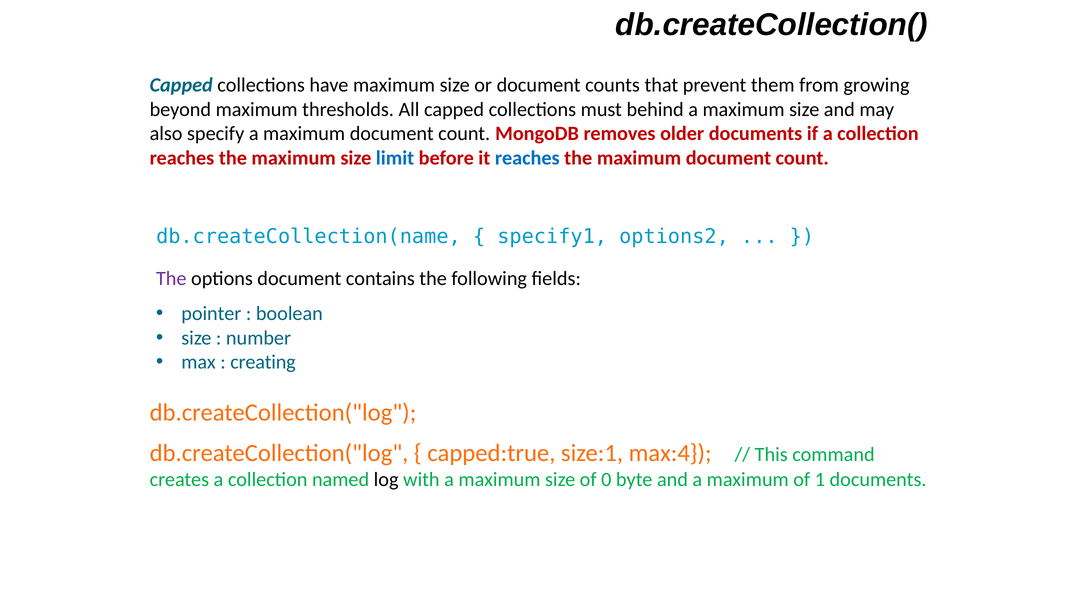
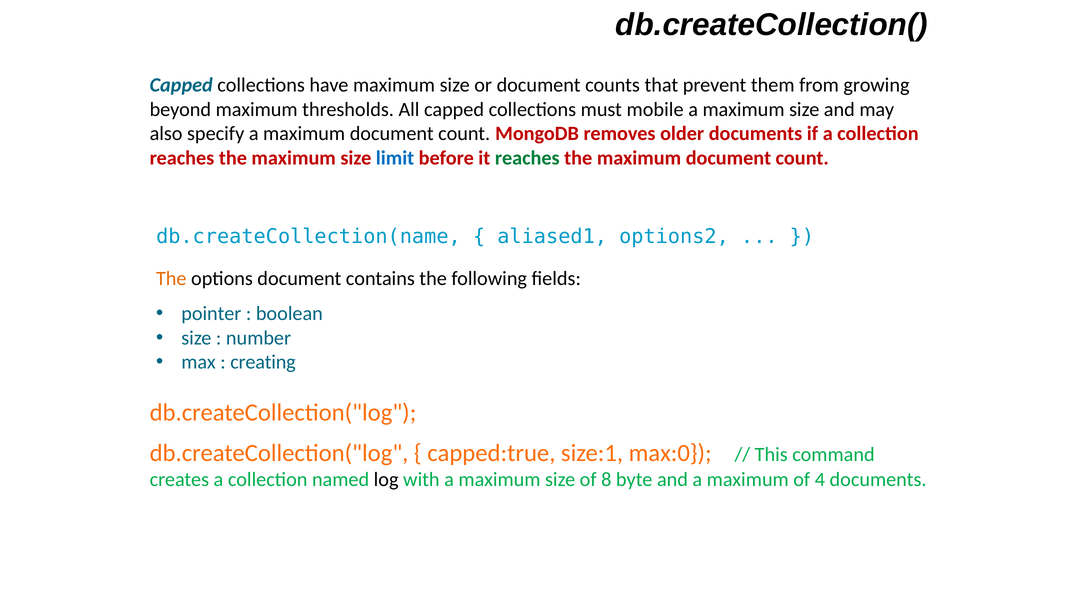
behind: behind -> mobile (655, 109)
reaches colour: blue -> green (527, 158)
specify1: specify1 -> aliased1 (552, 237)
The colour: purple -> orange (171, 278)
max:4: max:4 -> max:0 (670, 453)
0: 0 -> 8 (606, 479)
1: 1 -> 4 (820, 479)
